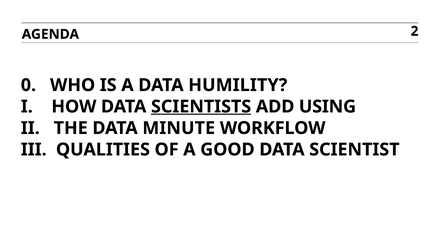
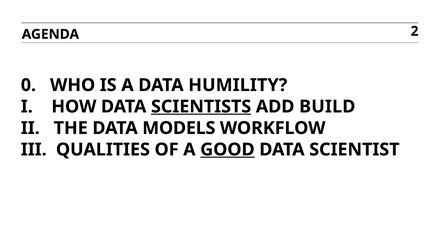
USING: USING -> BUILD (327, 107)
MINUTE: MINUTE -> MODELS (179, 128)
GOOD underline: none -> present (227, 150)
